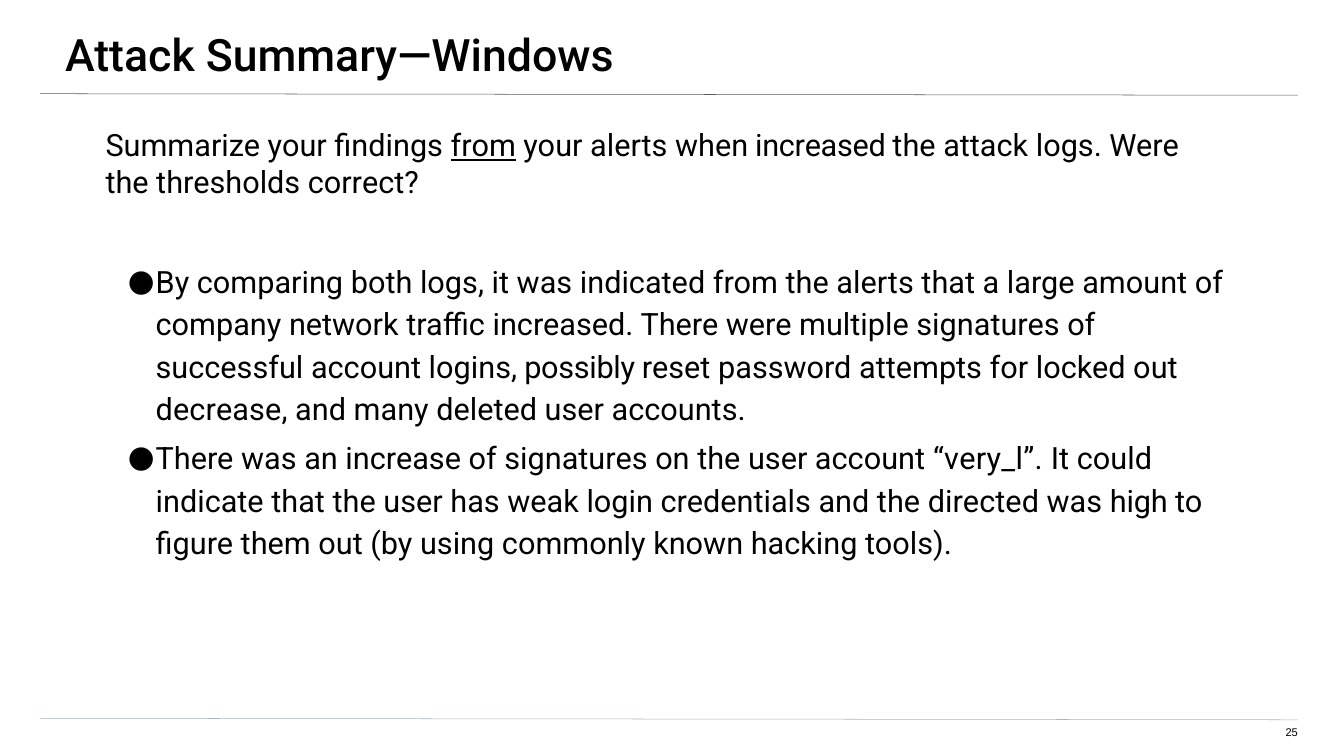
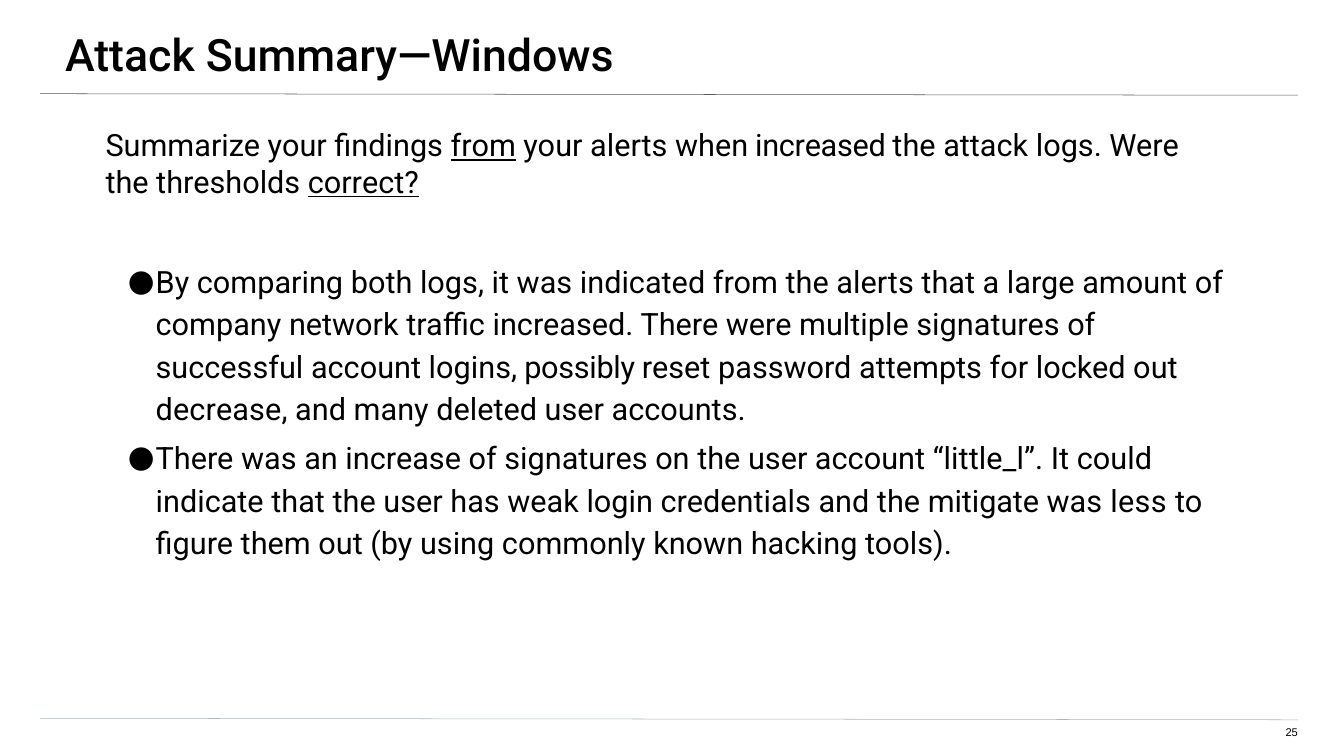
correct underline: none -> present (363, 183)
very_l: very_l -> little_l (988, 459)
directed: directed -> mitigate (983, 502)
high: high -> less (1139, 502)
